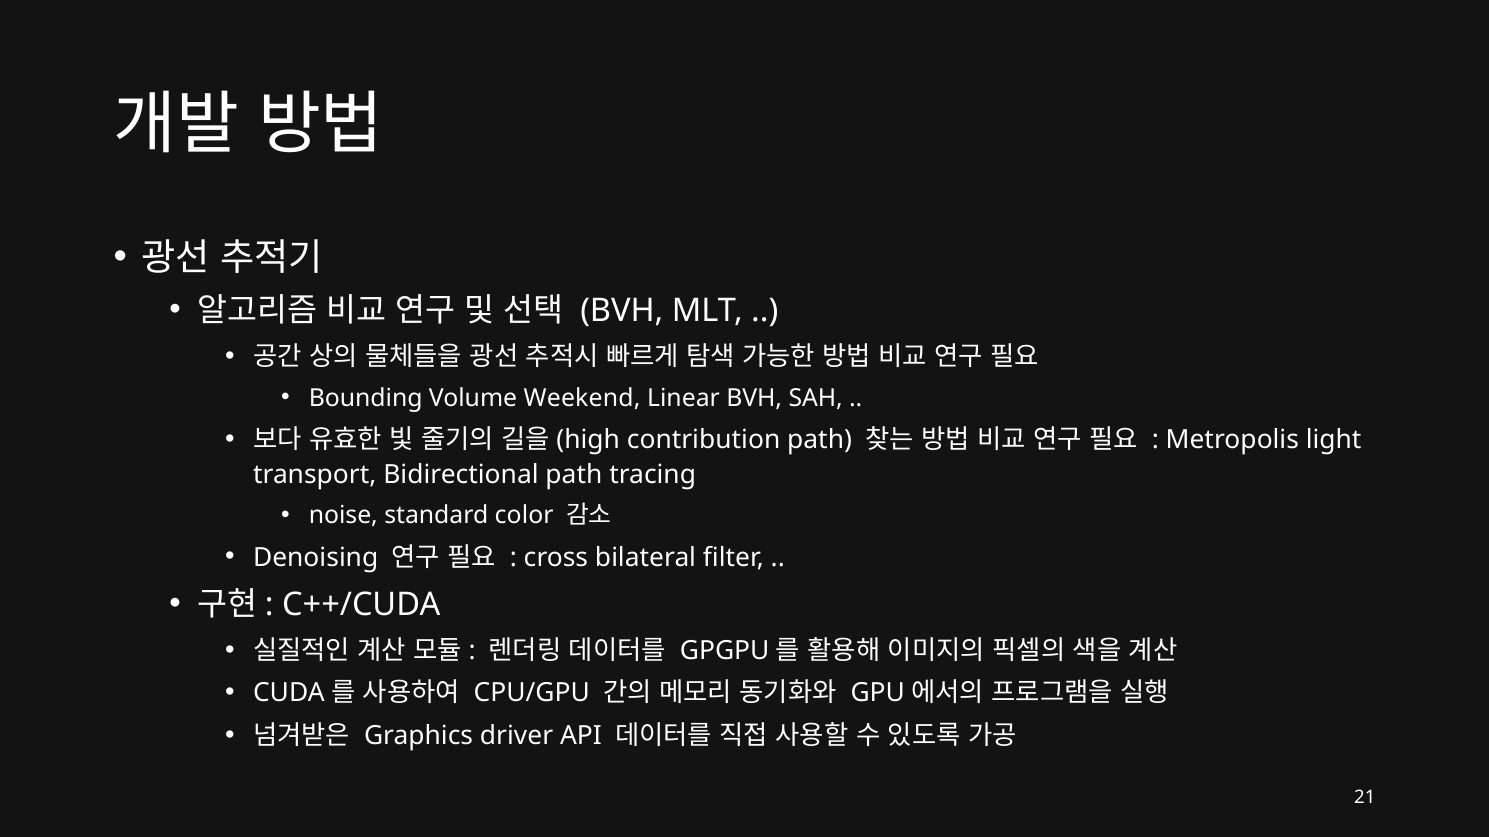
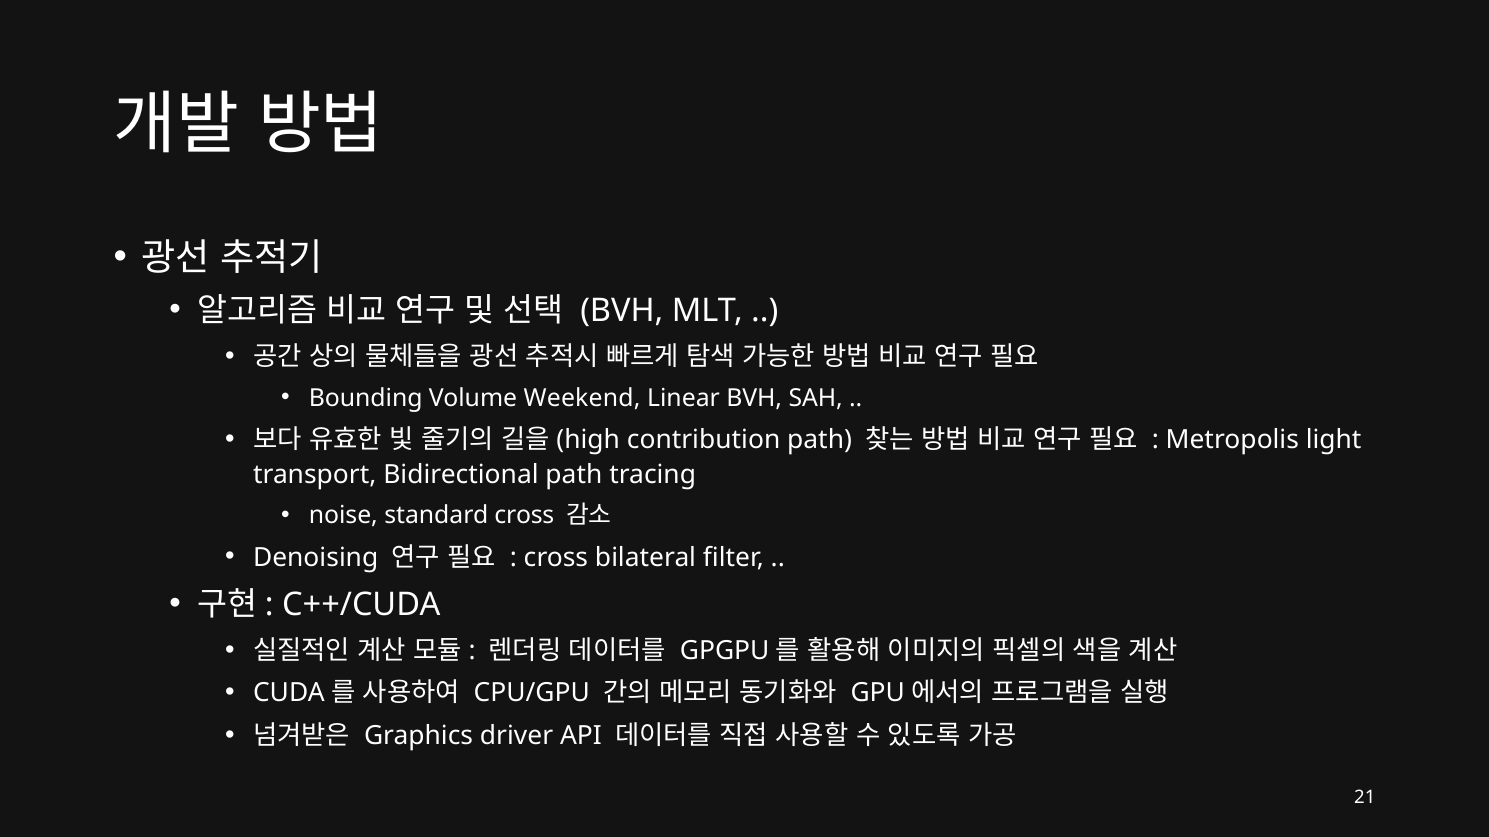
standard color: color -> cross (524, 516)
